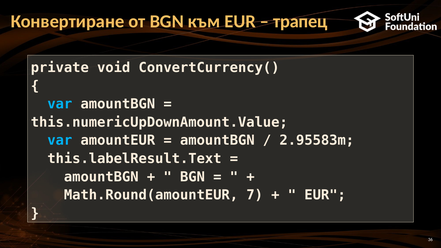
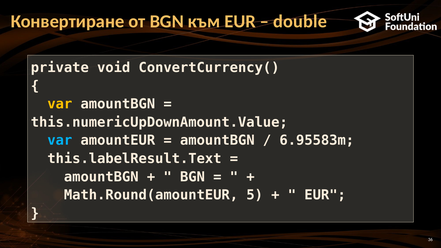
трапец: трапец -> double (300, 21)
var colour: light blue -> yellow (60, 104)
2.95583m: 2.95583m -> 6.95583m (317, 141)
7: 7 -> 5 (255, 195)
